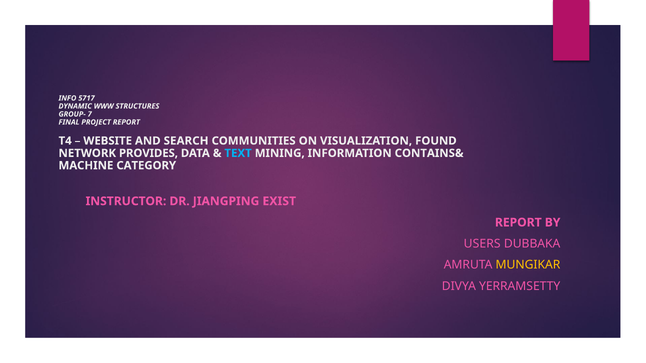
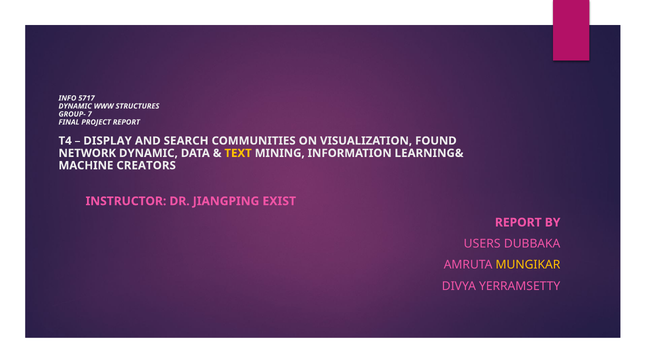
WEBSITE: WEBSITE -> DISPLAY (108, 141)
NETWORK PROVIDES: PROVIDES -> DYNAMIC (148, 153)
TEXT colour: light blue -> yellow (238, 153)
CONTAINS&: CONTAINS& -> LEARNING& (429, 153)
CATEGORY: CATEGORY -> CREATORS (146, 166)
